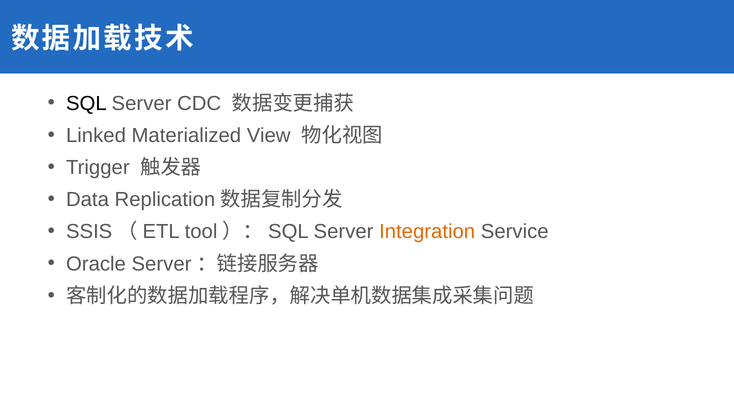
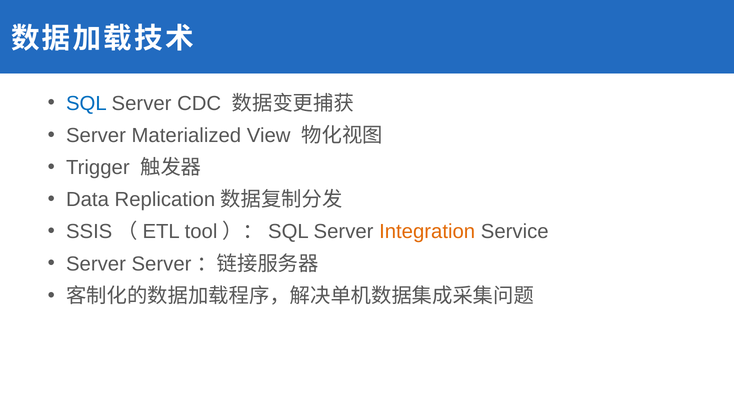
SQL colour: black -> blue (86, 103)
Linked: Linked -> Server (96, 135)
Oracle: Oracle -> Server (96, 264)
